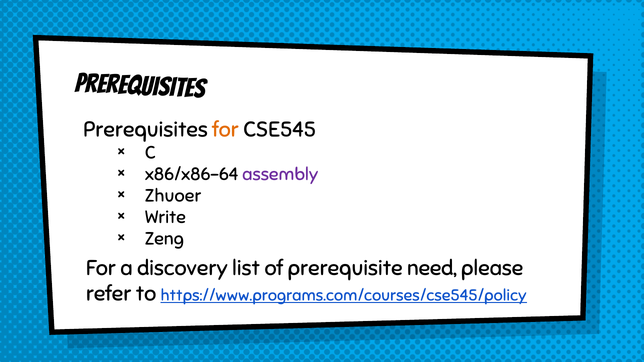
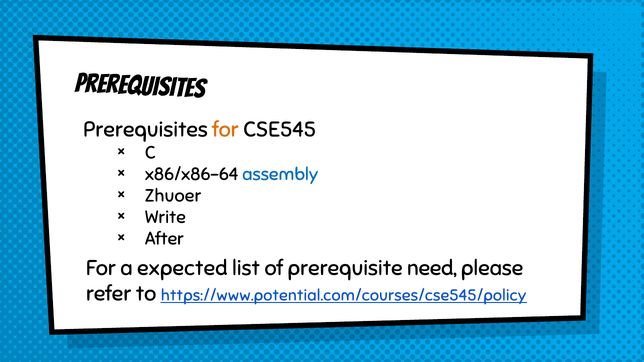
assembly colour: purple -> blue (280, 175)
Zeng: Zeng -> After (164, 239)
discovery: discovery -> expected (182, 268)
https://www.programs.com/courses/cse545/policy: https://www.programs.com/courses/cse545/policy -> https://www.potential.com/courses/cse545/policy (344, 296)
